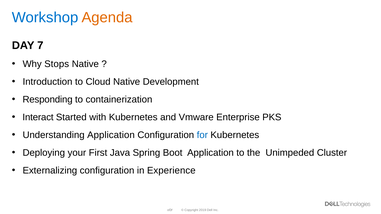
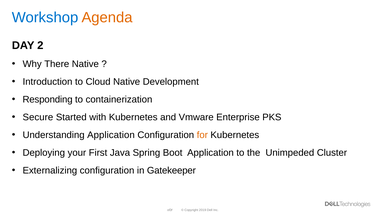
DAY 7: 7 -> 2 (40, 46)
Stops: Stops -> There (57, 64)
Interact: Interact -> Secure (38, 117)
for colour: blue -> orange (202, 135)
Experience: Experience -> Gatekeeper (171, 171)
